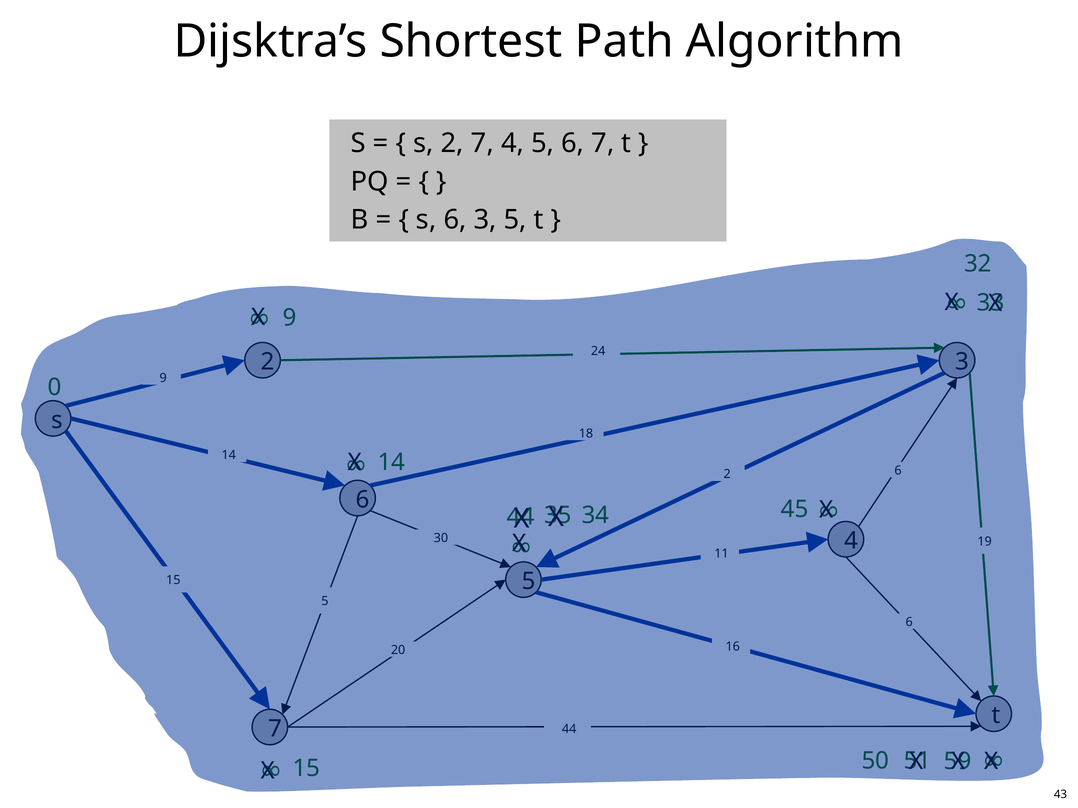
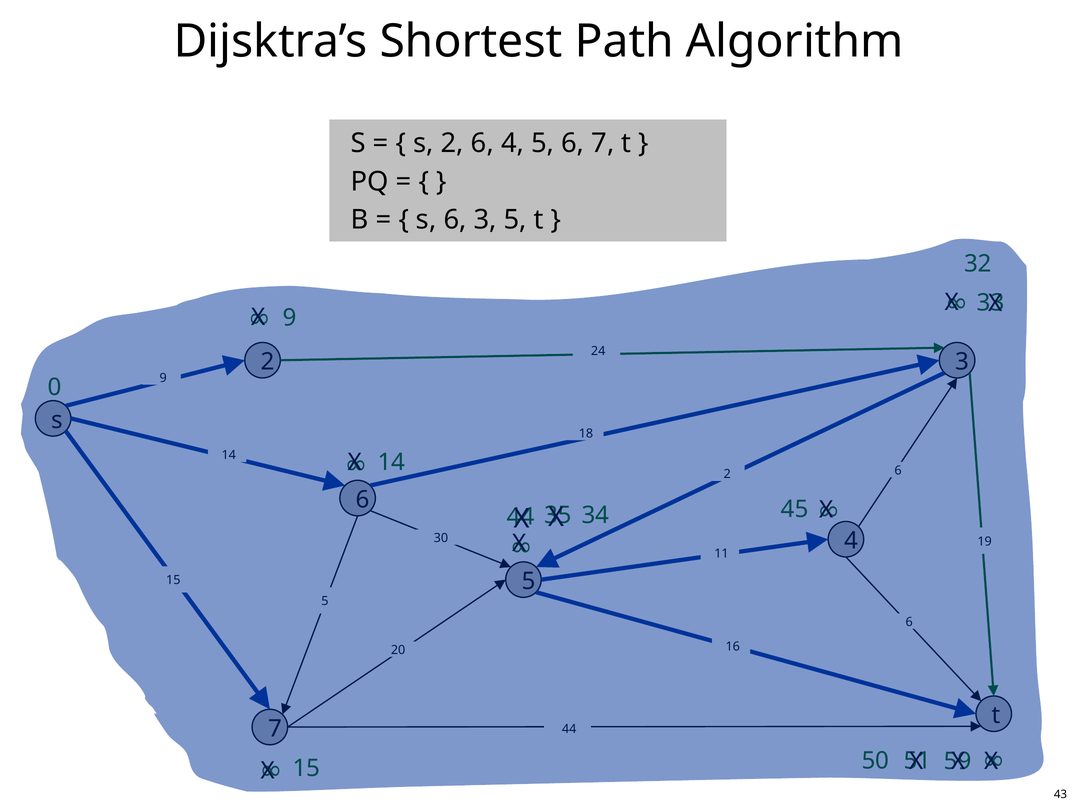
s 2 7: 7 -> 6 (482, 143)
